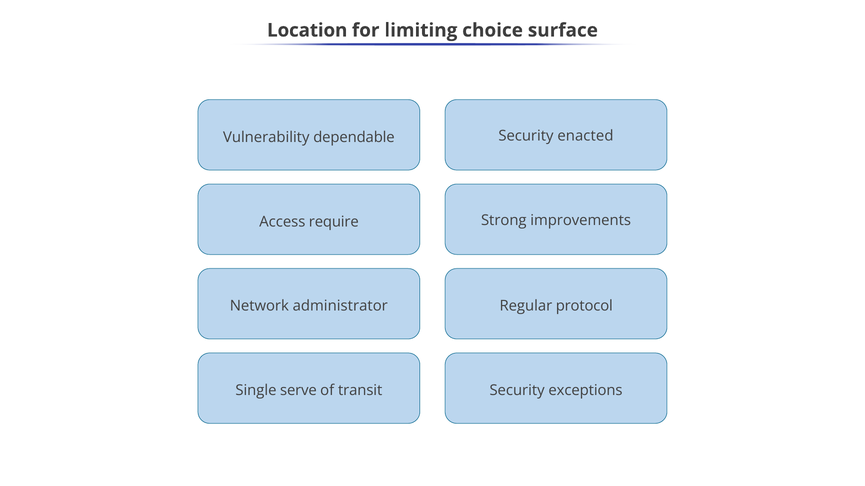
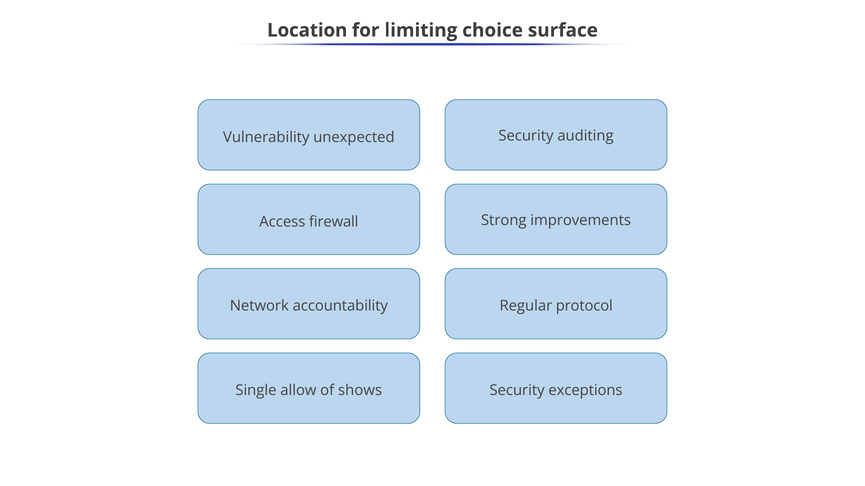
enacted: enacted -> auditing (585, 136)
dependable: dependable -> unexpected (354, 137)
require: require -> firewall (334, 222)
administrator: administrator -> accountability (340, 306)
serve: serve -> allow (298, 391)
transit: transit -> shows (360, 391)
